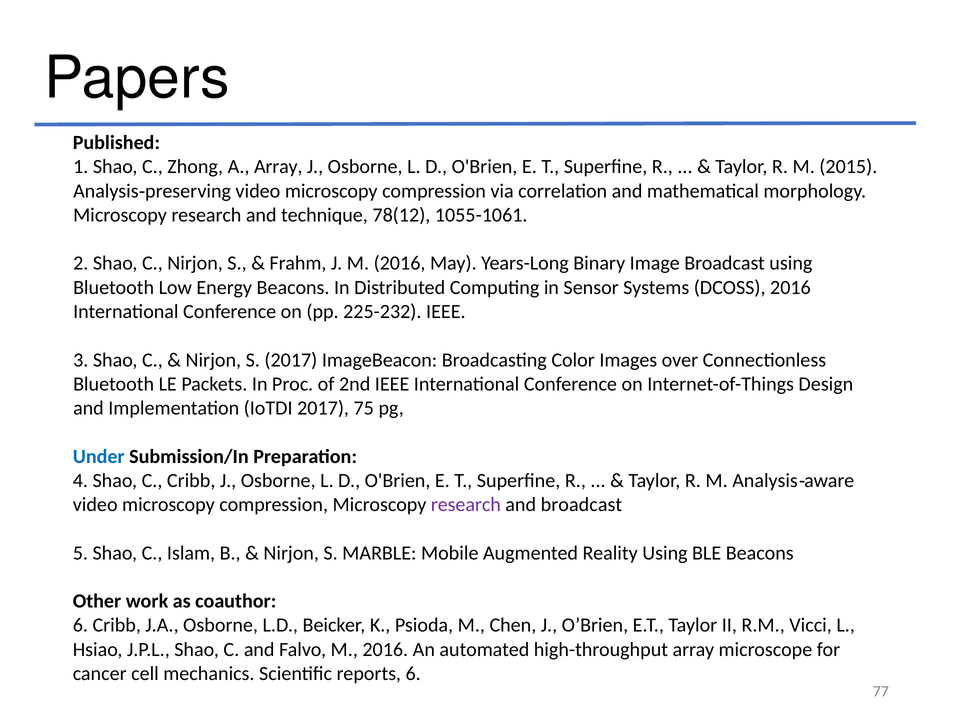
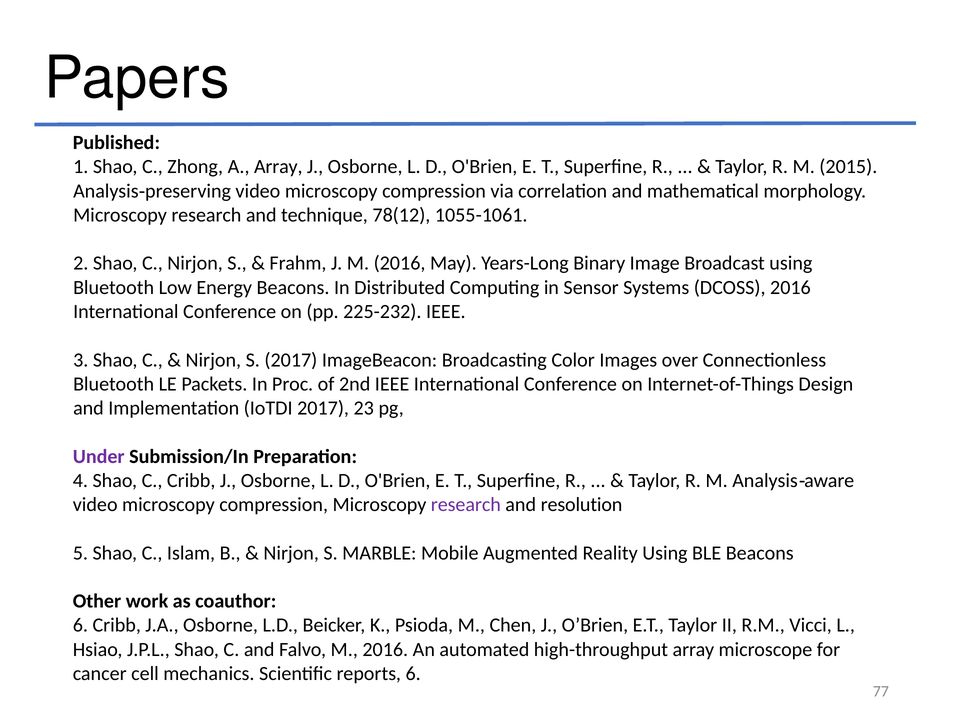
75: 75 -> 23 (364, 408)
Under colour: blue -> purple (99, 456)
and broadcast: broadcast -> resolution (582, 505)
